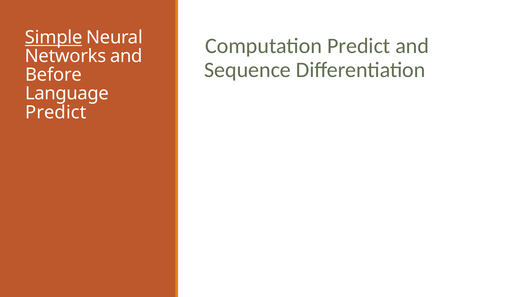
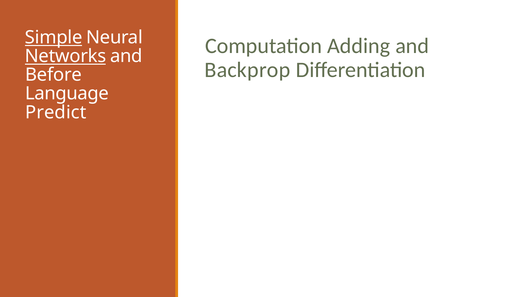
Computation Predict: Predict -> Adding (359, 46)
Networks underline: none -> present (66, 56)
Sequence: Sequence -> Backprop (247, 70)
